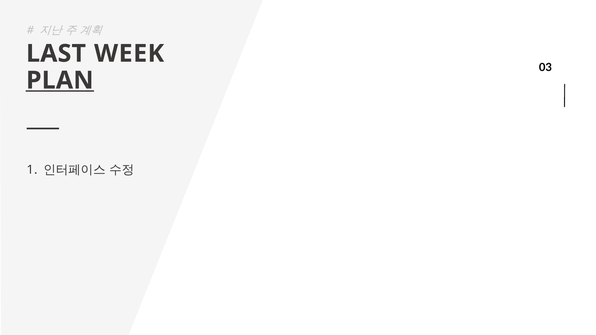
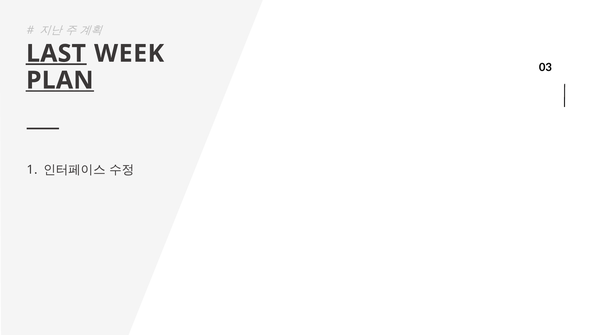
LAST underline: none -> present (56, 54)
